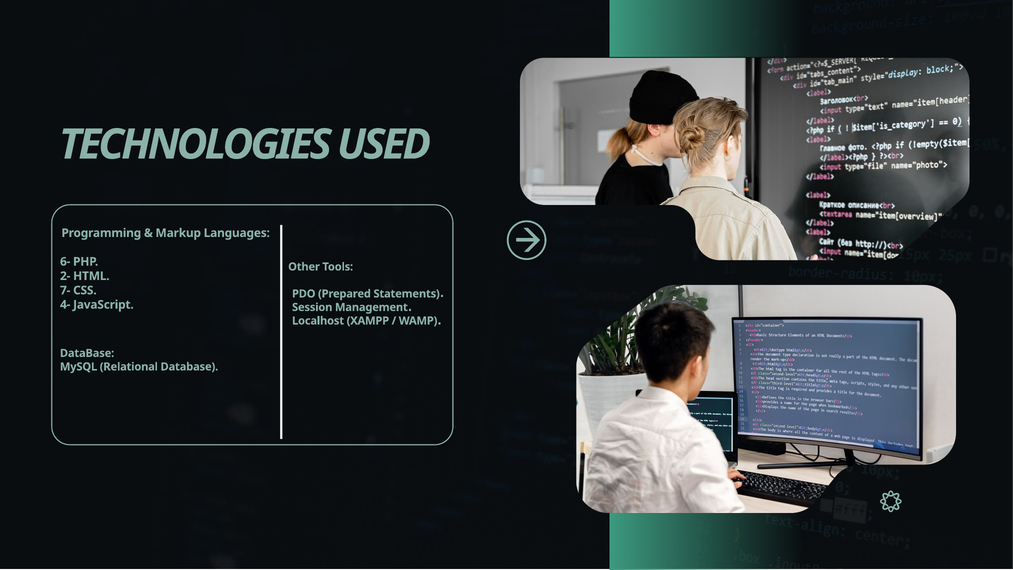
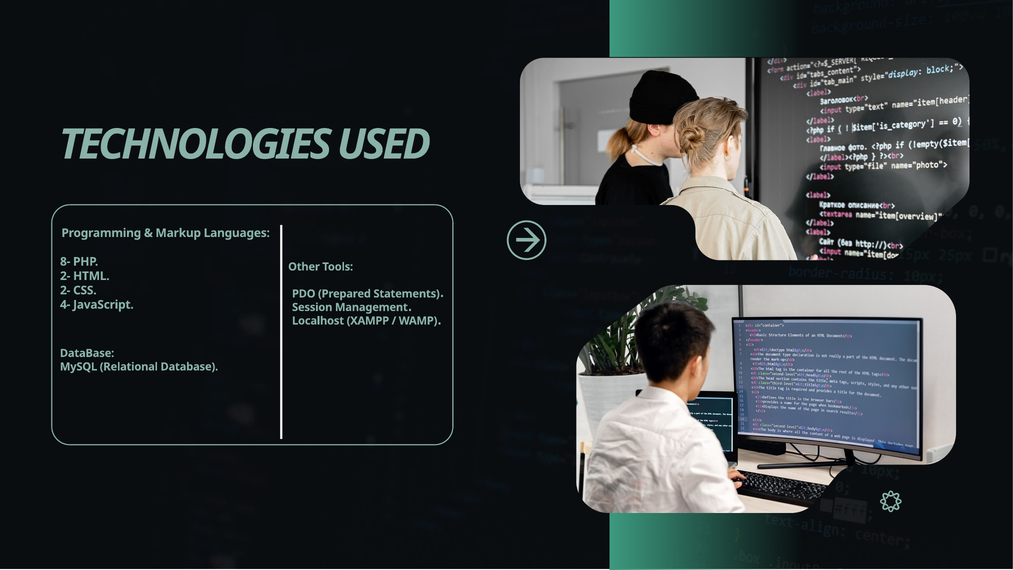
6-: 6- -> 8- (65, 262)
7-: 7- -> 2- (65, 290)
